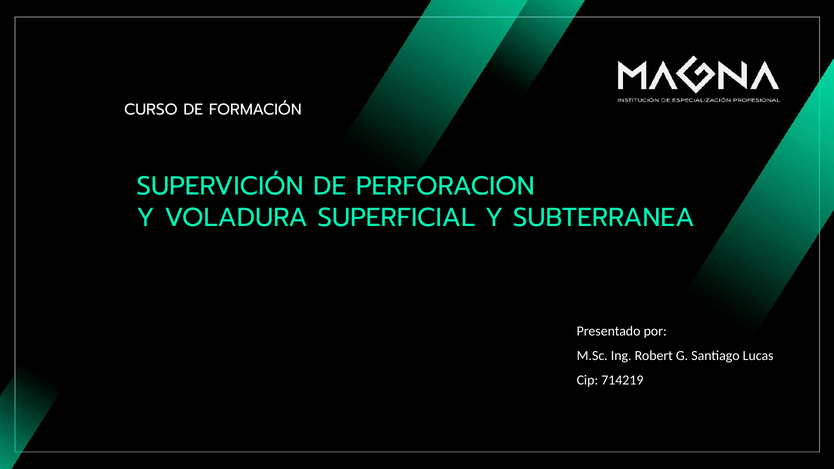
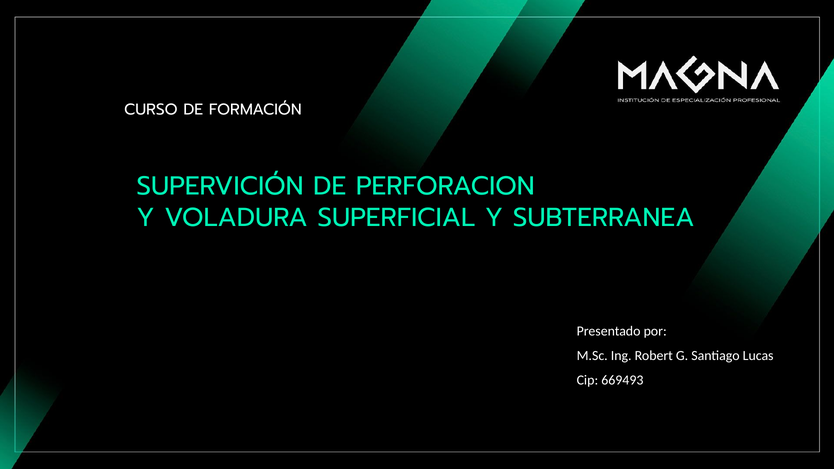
714219: 714219 -> 669493 (622, 380)
